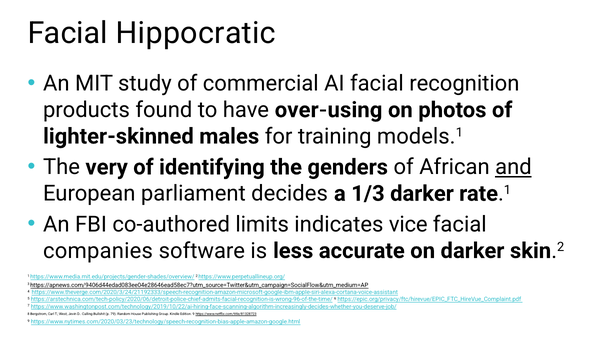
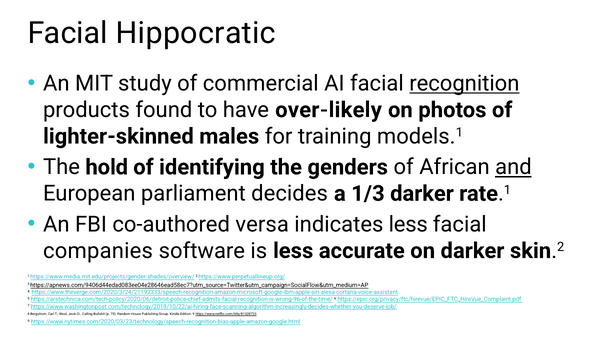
recognition underline: none -> present (464, 84)
over-using: over-using -> over-likely (329, 110)
very: very -> hold (107, 167)
limits: limits -> versa (262, 224)
indicates vice: vice -> less (408, 224)
